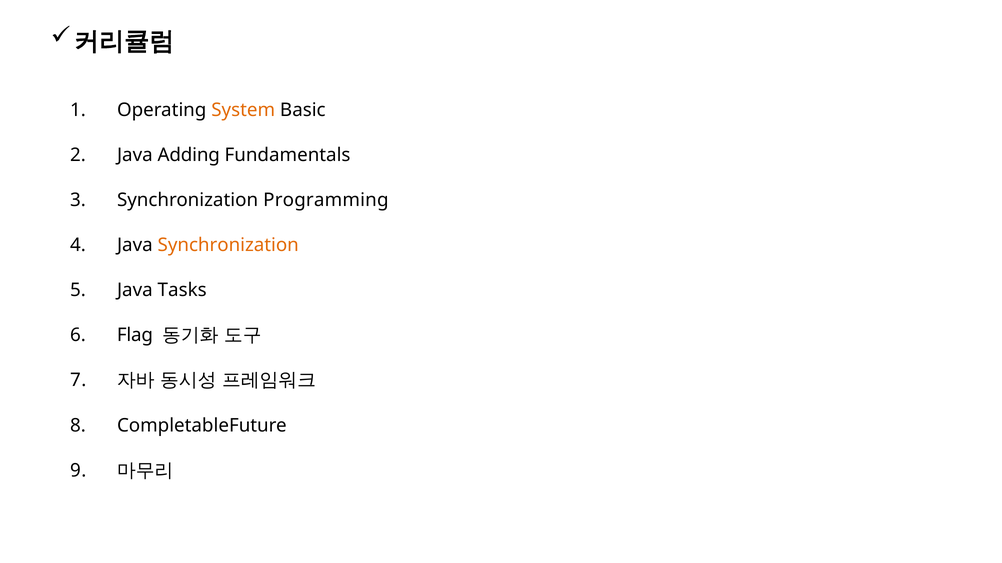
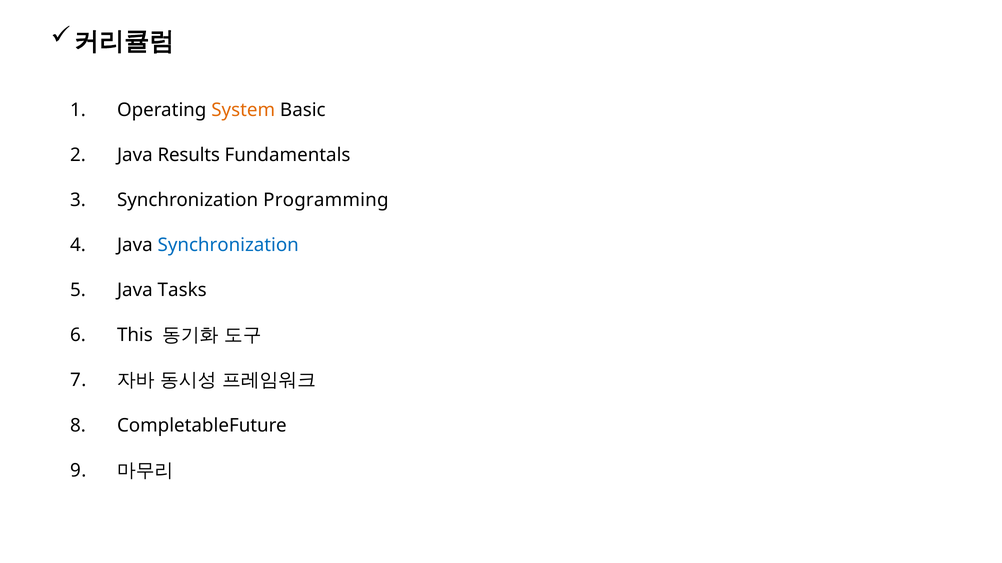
Adding: Adding -> Results (189, 155)
Synchronization colour: orange -> blue (228, 245)
Flag: Flag -> This (135, 336)
